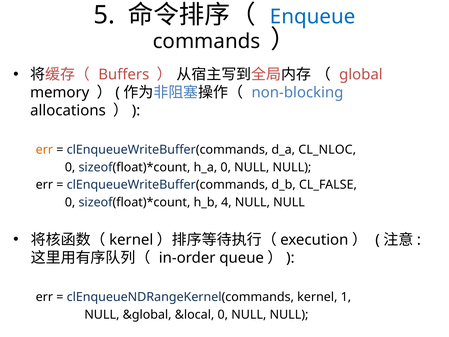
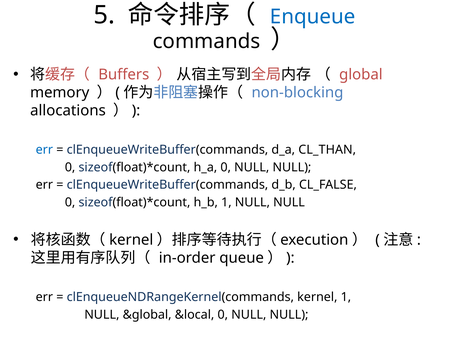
err colour: orange -> blue (44, 150)
CL_NLOC: CL_NLOC -> CL_THAN (327, 150)
h_b 4: 4 -> 1 (226, 202)
